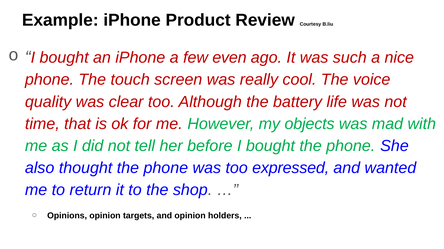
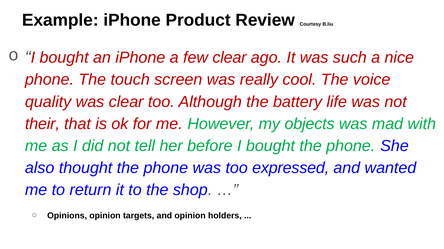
few even: even -> clear (230, 58)
time: time -> their (42, 124)
